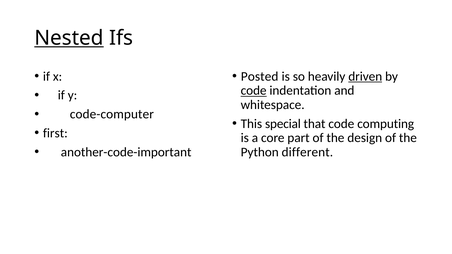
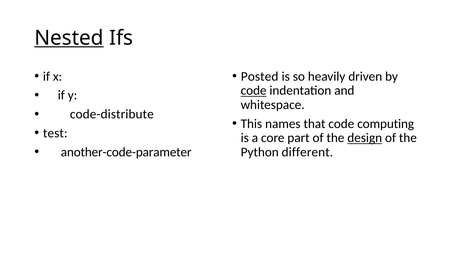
driven underline: present -> none (365, 76)
code-computer: code-computer -> code-distribute (112, 114)
special: special -> names (283, 124)
first: first -> test (55, 133)
design underline: none -> present (365, 138)
another-code-important: another-code-important -> another-code-parameter (126, 152)
